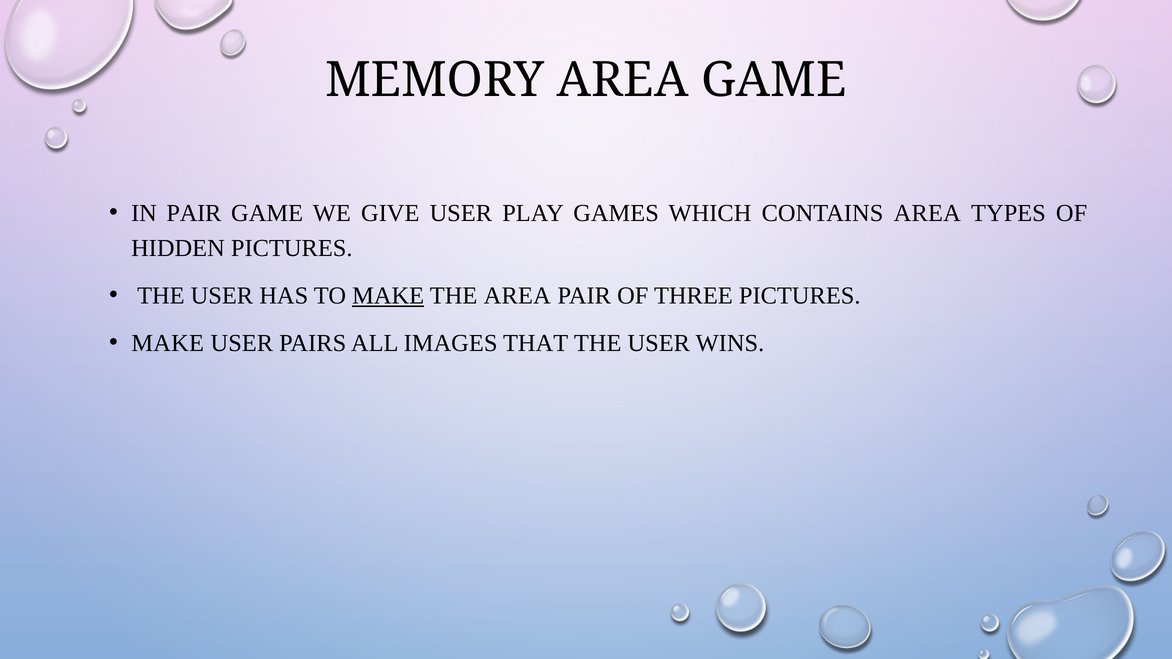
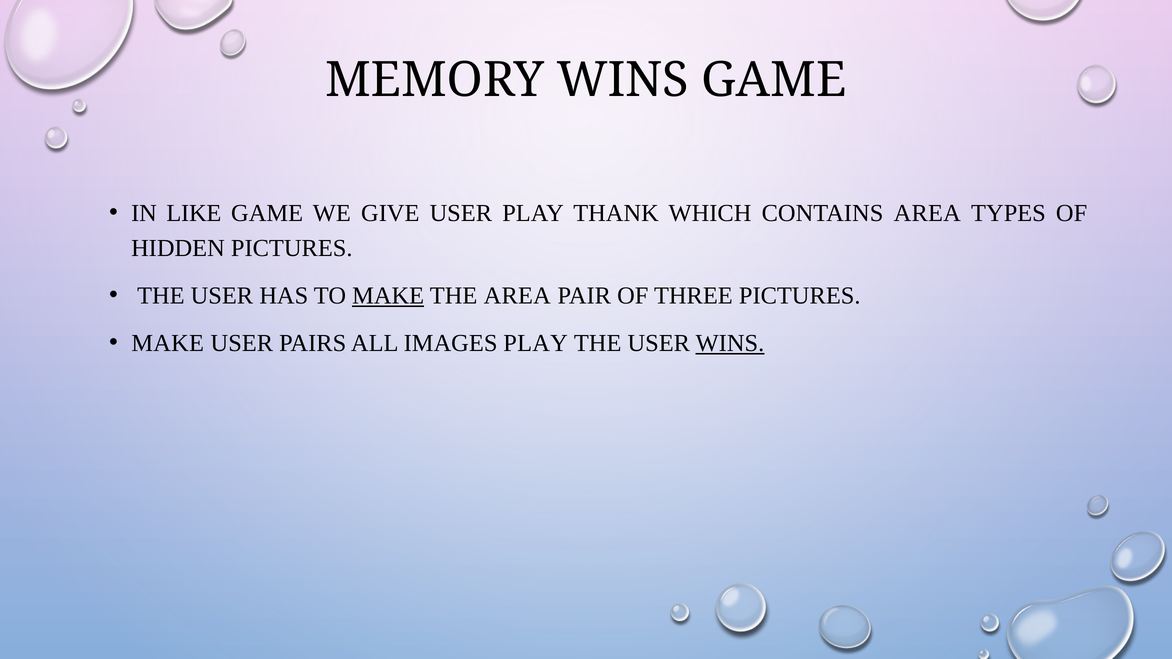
MEMORY AREA: AREA -> WINS (623, 80)
IN PAIR: PAIR -> LIKE (194, 213)
GAMES: GAMES -> THANK (616, 213)
IMAGES THAT: THAT -> PLAY (536, 343)
WINS underline: none -> present (730, 343)
